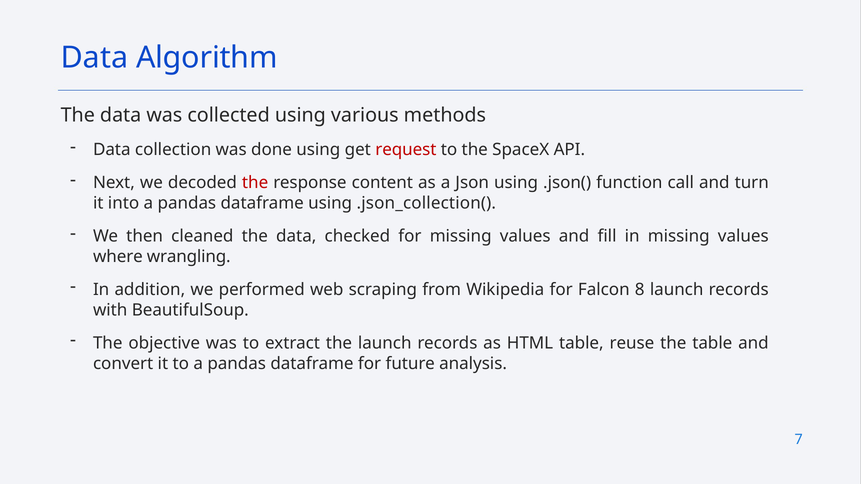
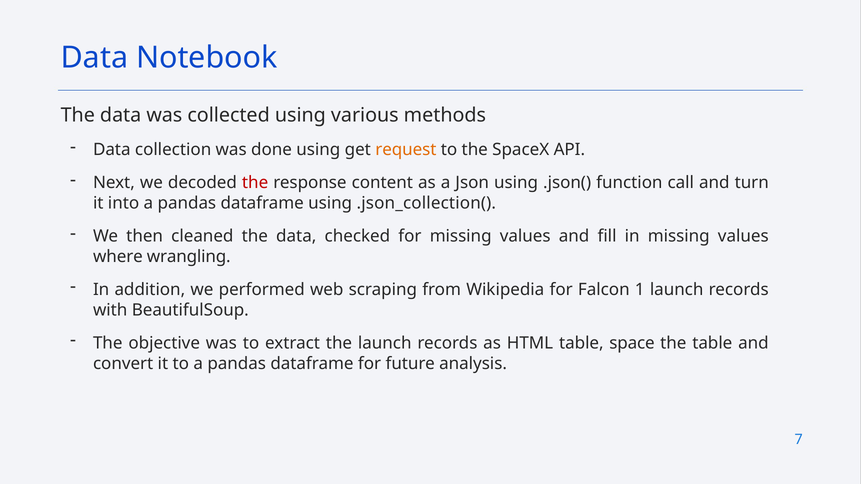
Algorithm: Algorithm -> Notebook (207, 58)
request colour: red -> orange (406, 150)
8: 8 -> 1 (640, 290)
reuse: reuse -> space (632, 343)
